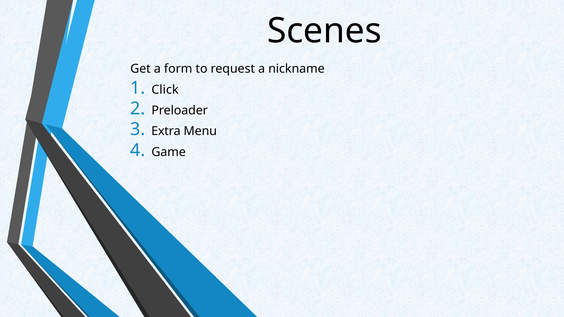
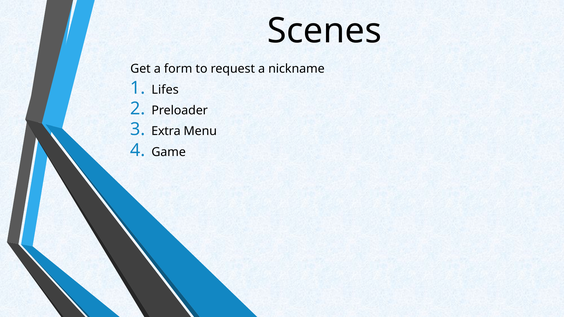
Click: Click -> Lifes (165, 90)
